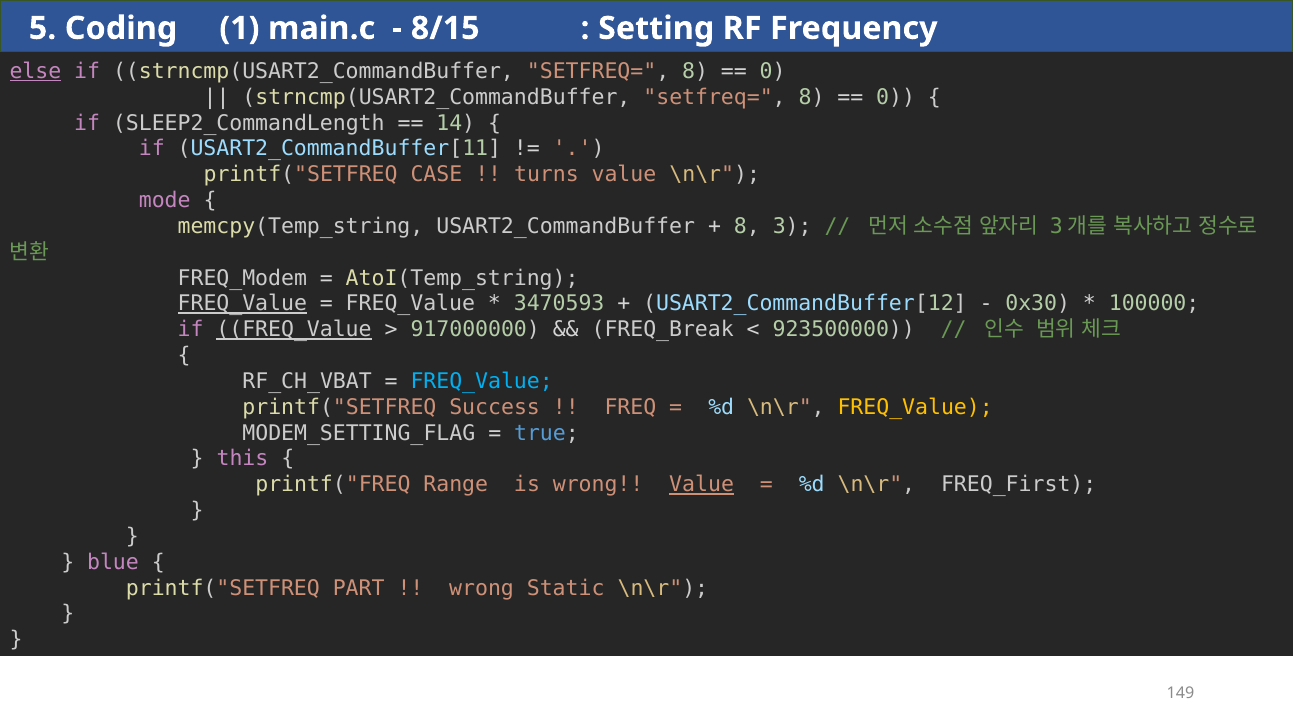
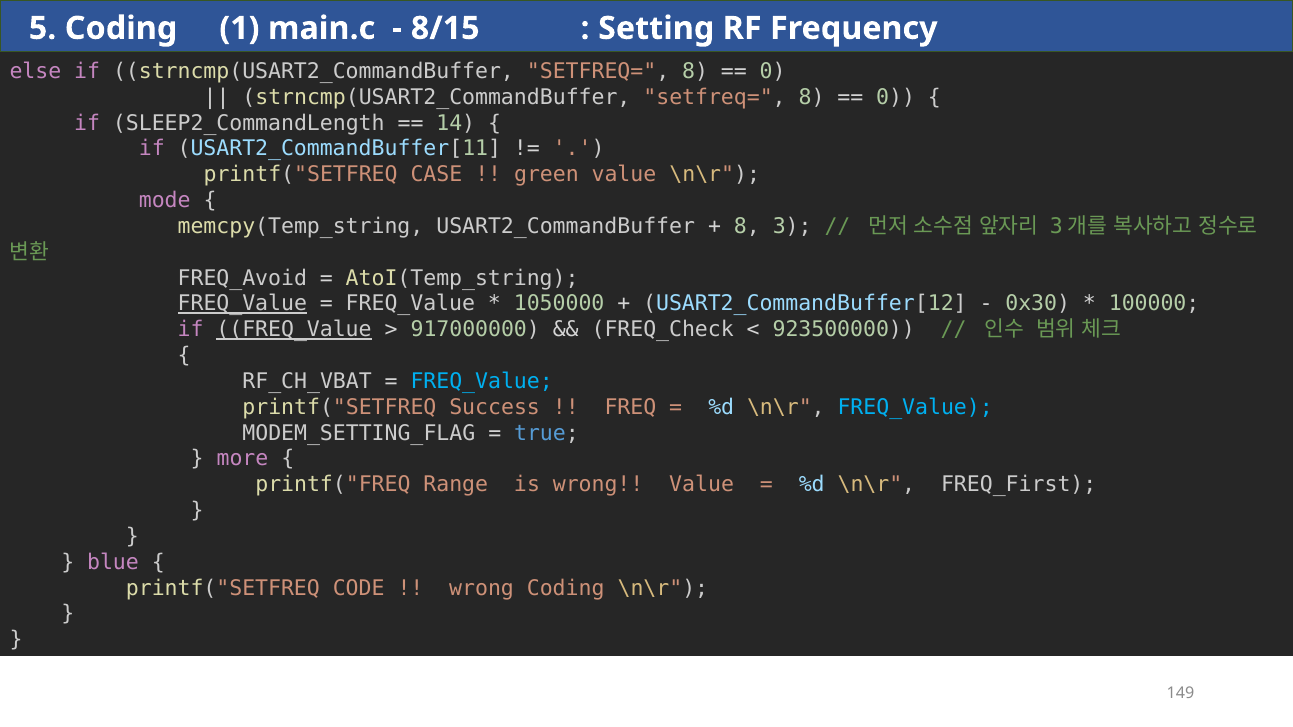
else underline: present -> none (35, 71)
turns: turns -> green (546, 175)
FREQ_Modem: FREQ_Modem -> FREQ_Avoid (242, 278)
3470593: 3470593 -> 1050000 (559, 304)
FREQ_Break: FREQ_Break -> FREQ_Check (663, 330)
FREQ_Value colour: yellow -> light blue (915, 407)
this: this -> more (242, 459)
Value underline: present -> none (702, 485)
PART: PART -> CODE (359, 588)
wrong Static: Static -> Coding (566, 588)
